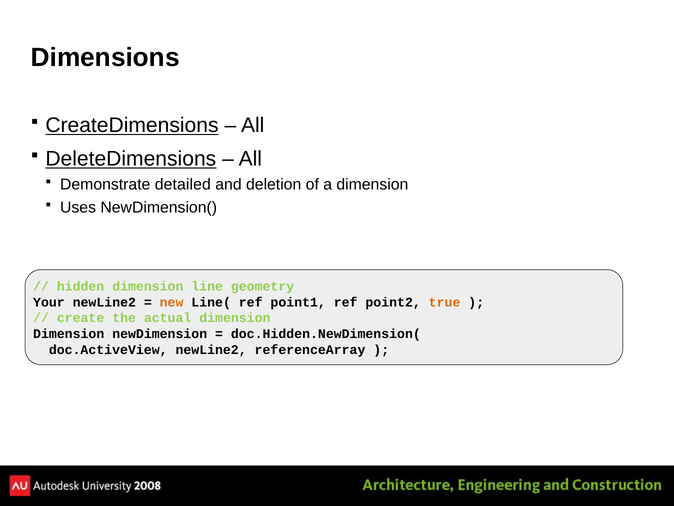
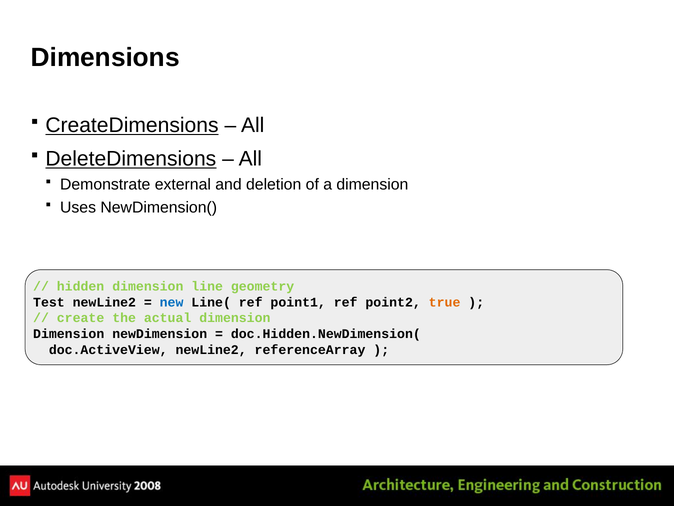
detailed: detailed -> external (183, 184)
Your: Your -> Test (49, 302)
new colour: orange -> blue (172, 302)
